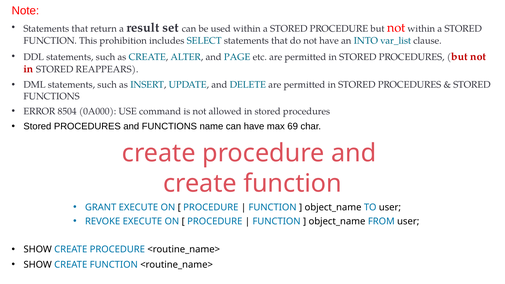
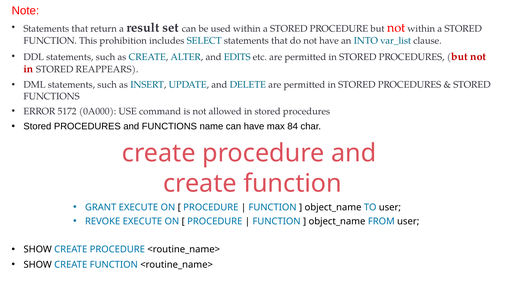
PAGE: PAGE -> EDITS (237, 57)
8504: 8504 -> 5172 (67, 111)
69: 69 -> 84 (293, 127)
